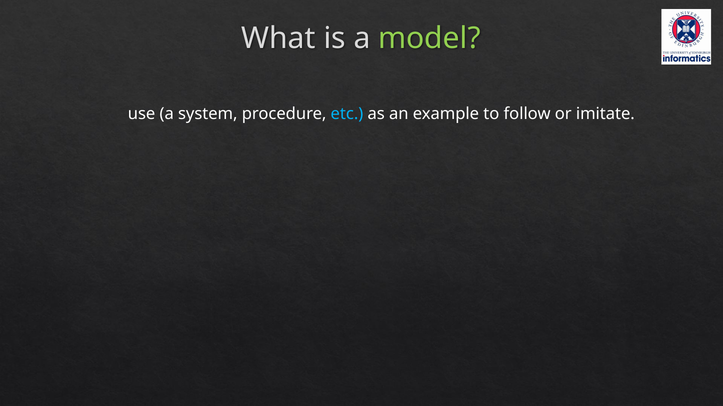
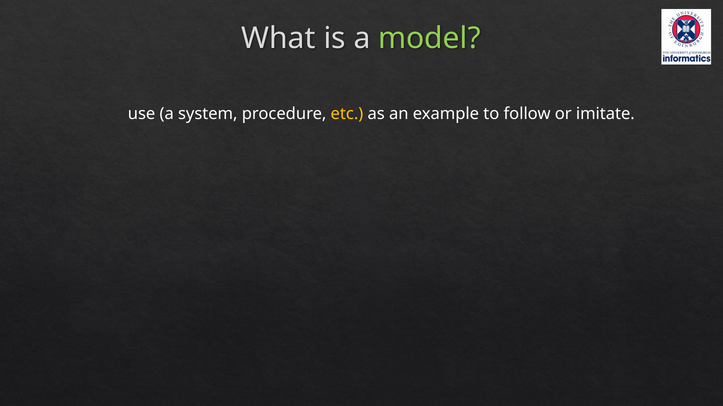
etc colour: light blue -> yellow (347, 114)
